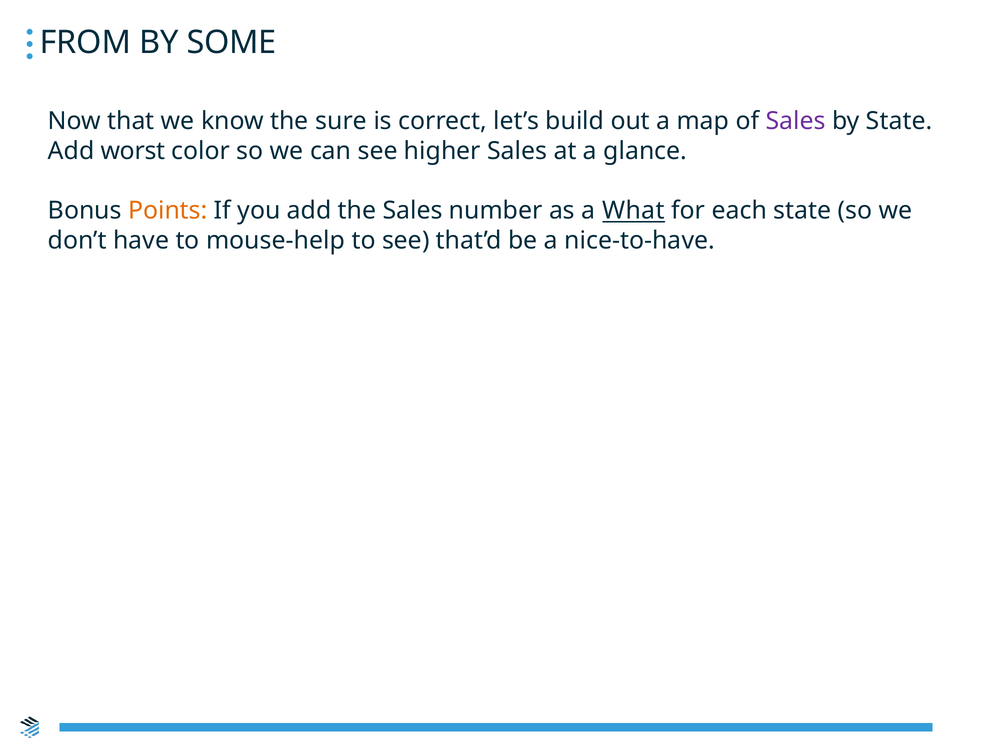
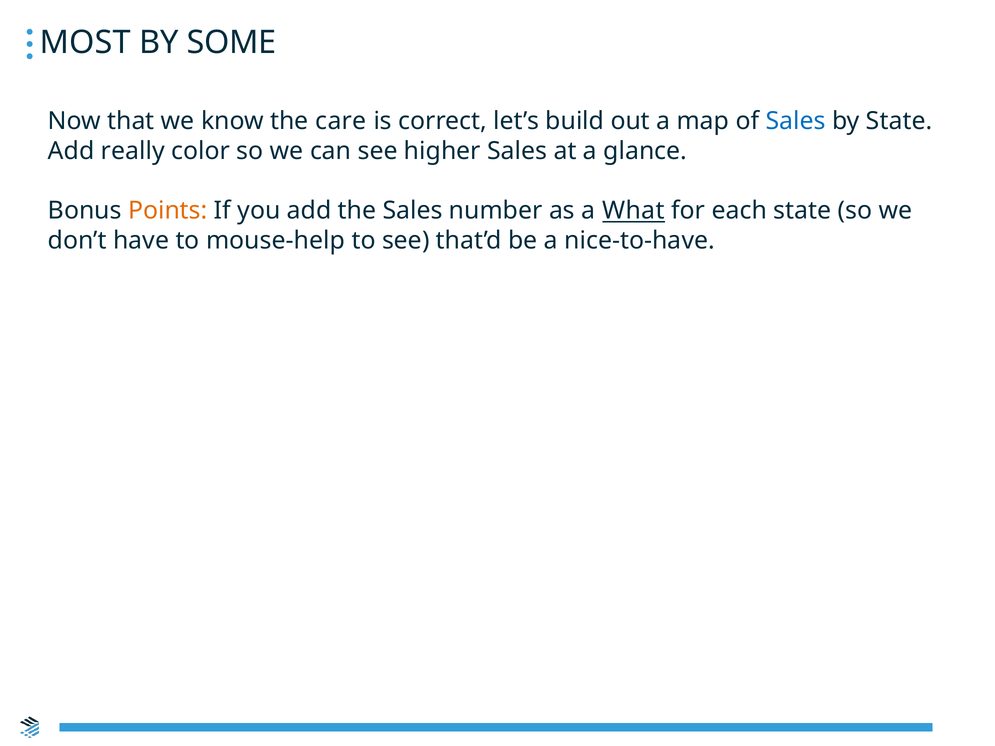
FROM: FROM -> MOST (85, 42)
sure: sure -> care (341, 121)
Sales colour: purple -> blue (796, 121)
worst: worst -> really (133, 151)
